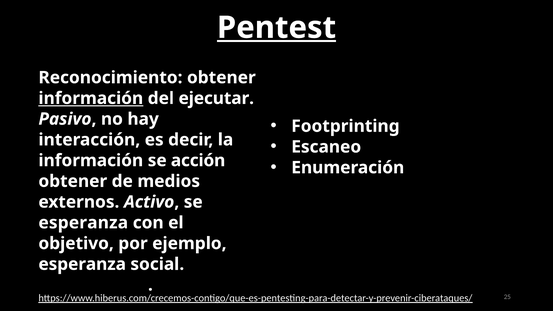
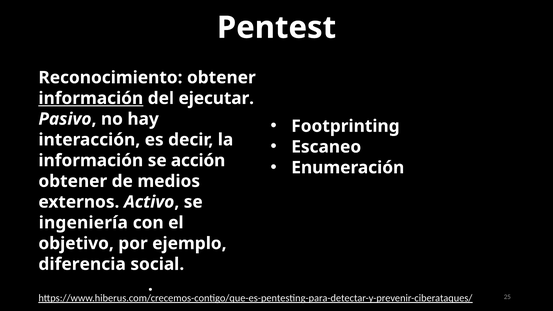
Pentest underline: present -> none (276, 28)
esperanza: esperanza -> ingeniería (83, 223)
esperanza: esperanza -> diferencia (82, 264)
